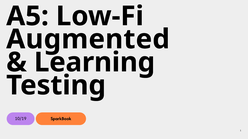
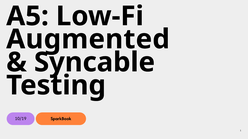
Learning: Learning -> Syncable (94, 63)
